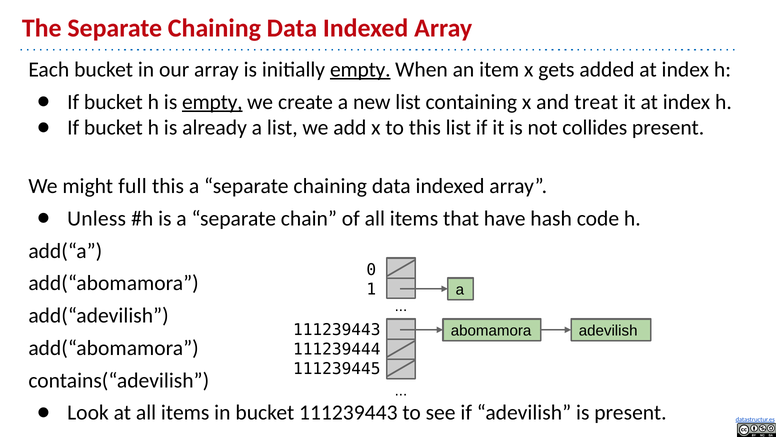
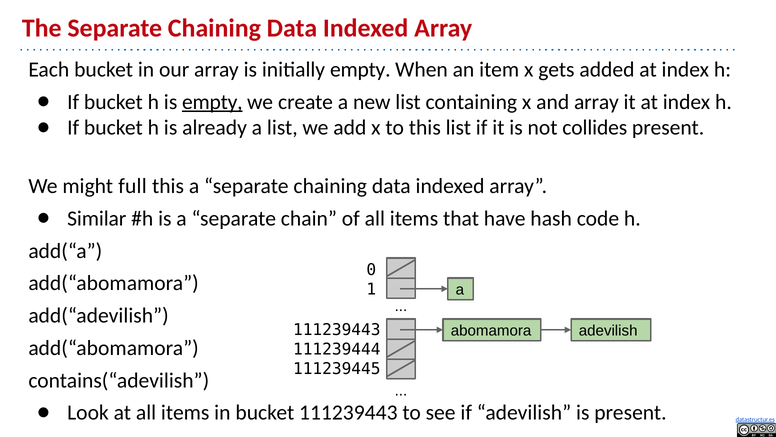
empty underline: present -> none (360, 69)
and treat: treat -> array (596, 102)
Unless: Unless -> Similar (97, 218)
